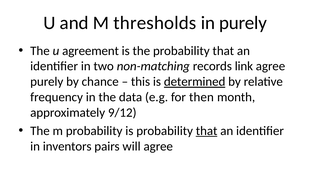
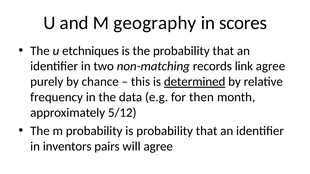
thresholds: thresholds -> geography (155, 23)
in purely: purely -> scores (243, 23)
agreement: agreement -> etchniques (91, 51)
9/12: 9/12 -> 5/12 (122, 113)
that underline: present -> none (207, 131)
